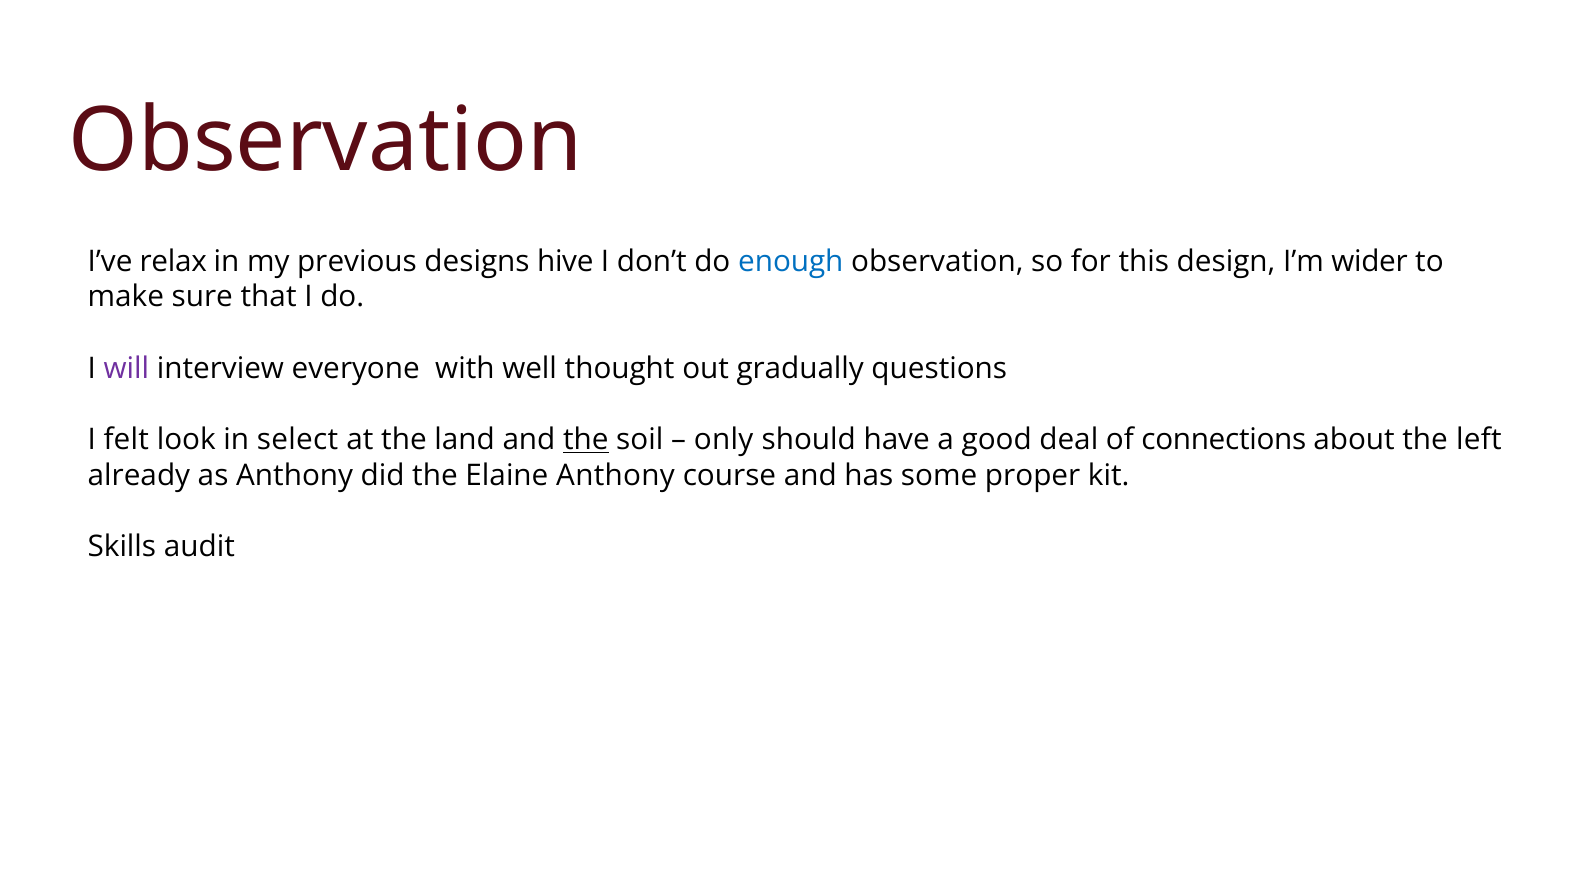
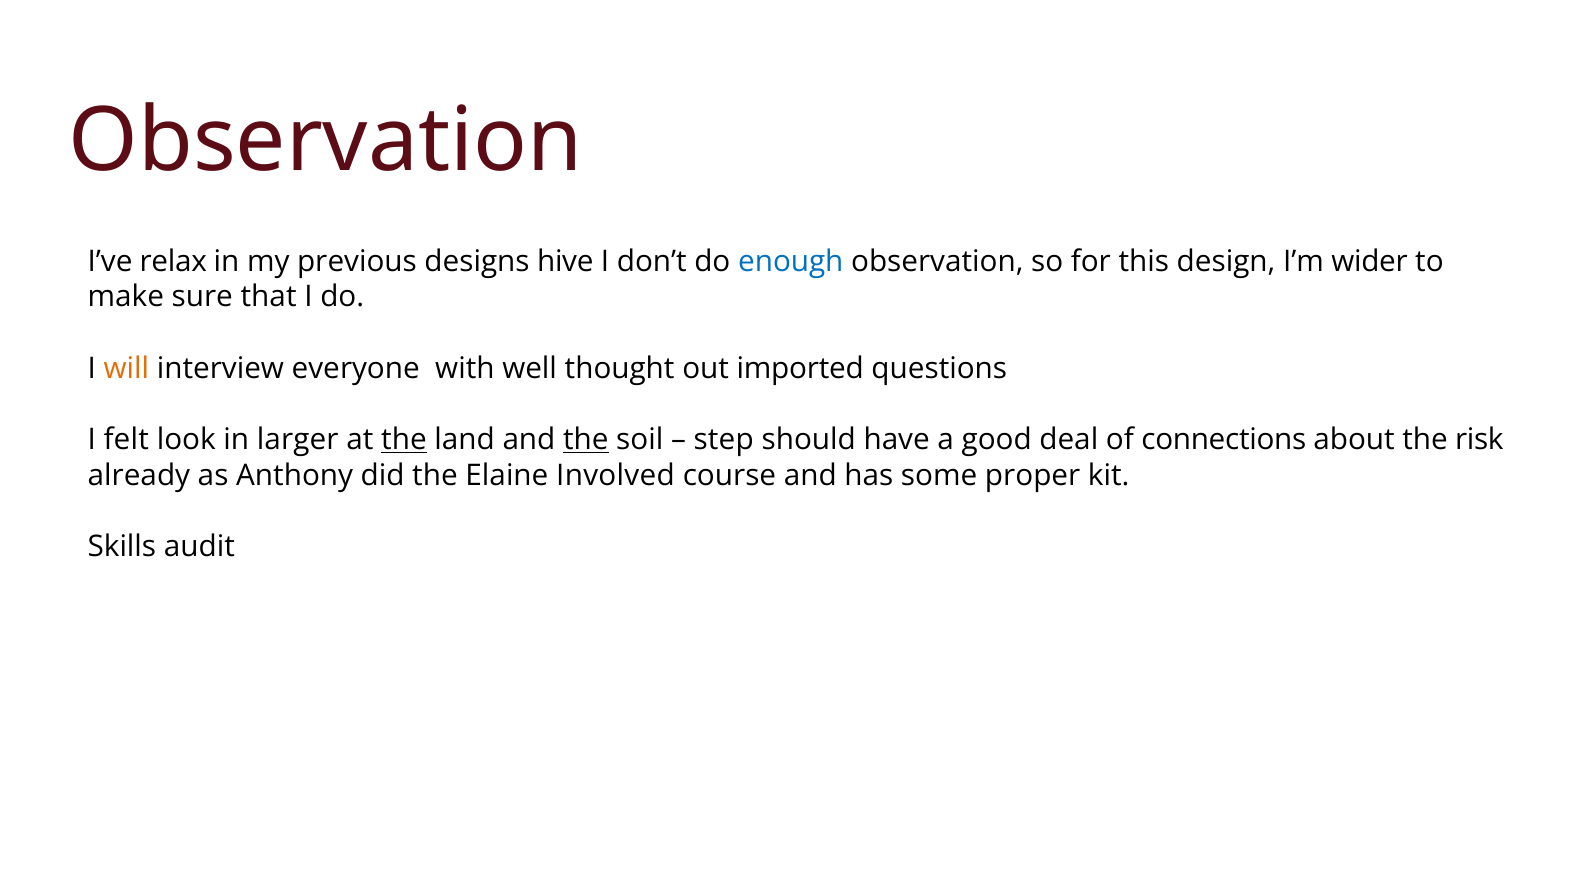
will colour: purple -> orange (126, 368)
gradually: gradually -> imported (800, 368)
select: select -> larger (298, 440)
the underline: none -> present (404, 440)
only: only -> step (724, 440)
left: left -> risk (1479, 440)
Elaine Anthony: Anthony -> Involved (615, 475)
